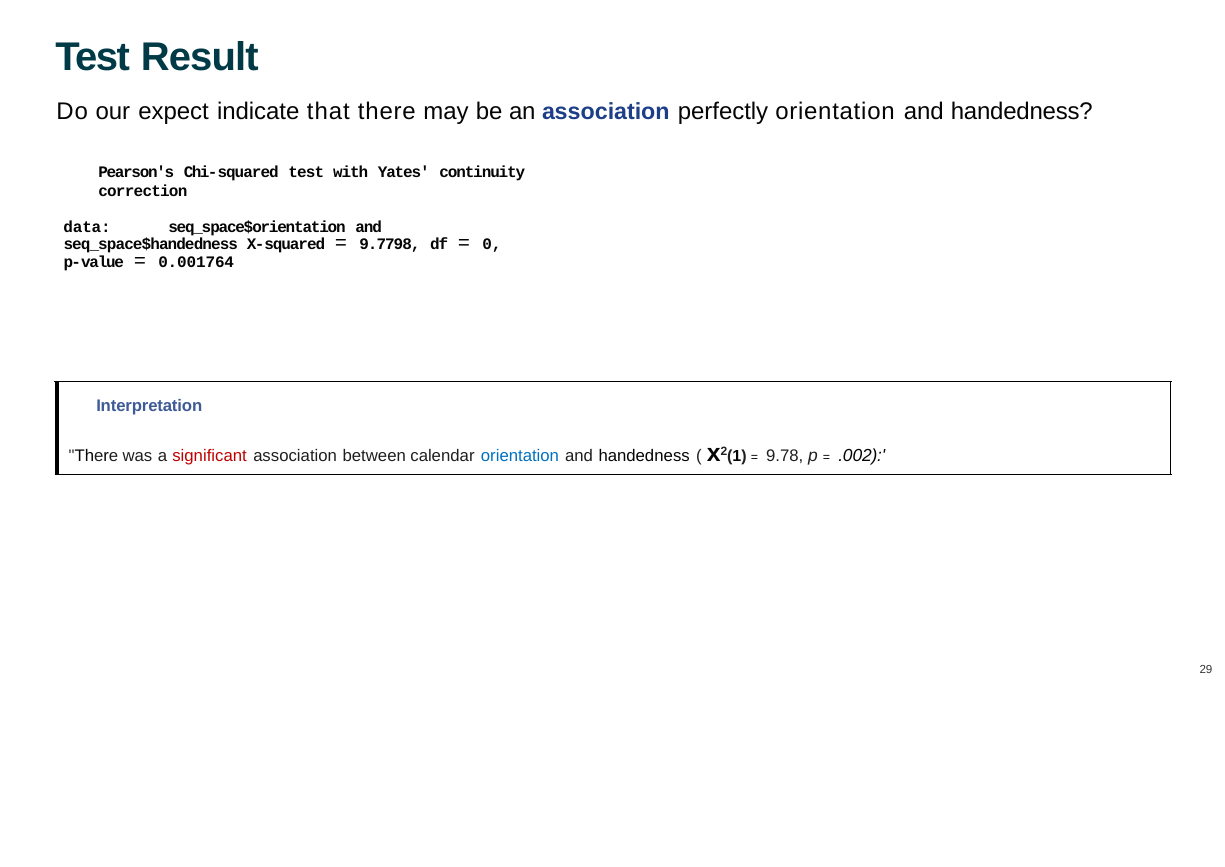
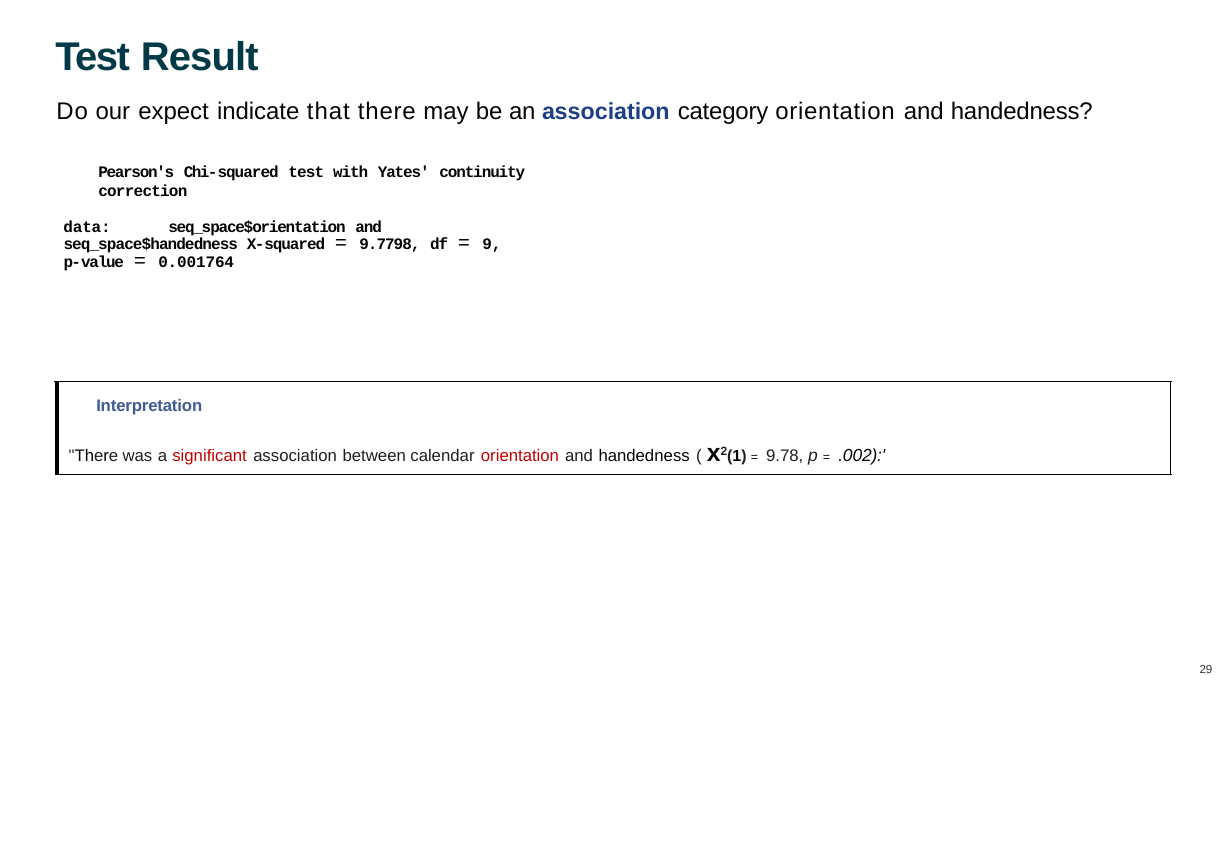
perfectly: perfectly -> category (723, 111)
0: 0 -> 9 (492, 244)
orientation colour: blue -> red (520, 456)
